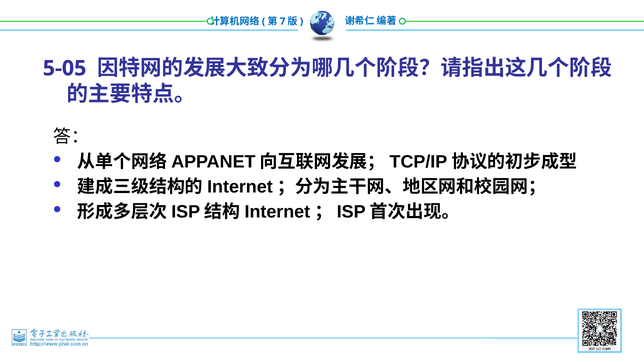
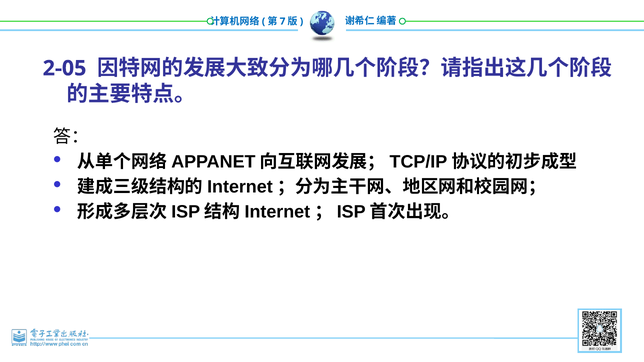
5-05: 5-05 -> 2-05 (65, 68)
